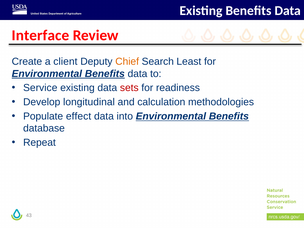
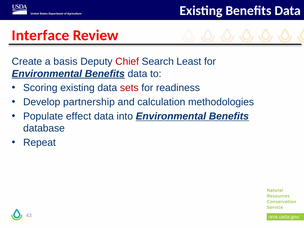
client: client -> basis (65, 62)
Chief colour: orange -> red (127, 62)
Service: Service -> Scoring (40, 88)
longitudinal: longitudinal -> partnership (89, 102)
